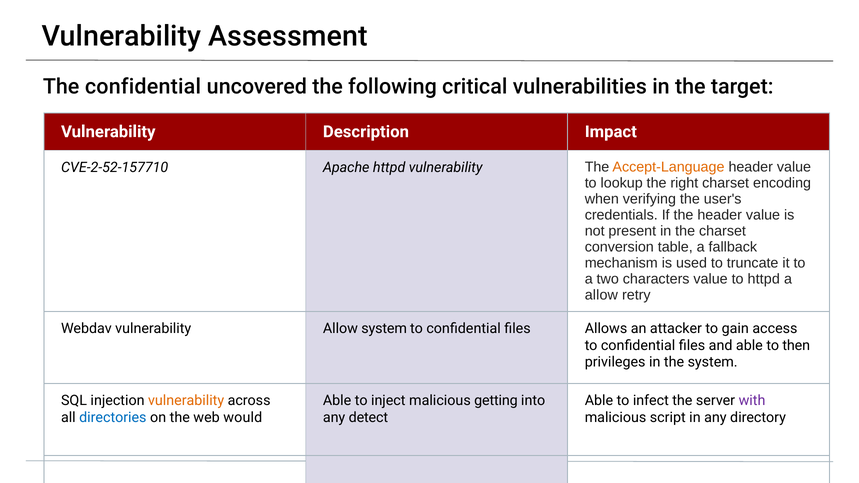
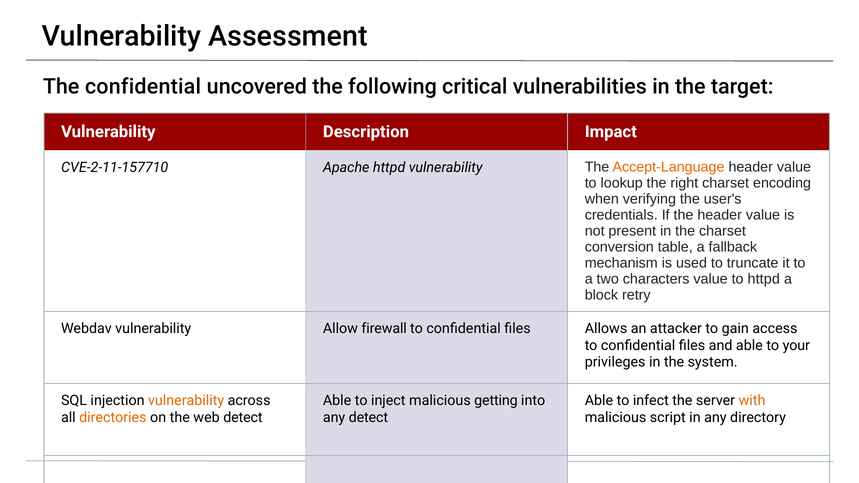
CVE-2-52-157710: CVE-2-52-157710 -> CVE-2-11-157710 (115, 167)
allow: allow -> block (601, 295)
Allow system: system -> firewall (384, 329)
then: then -> your (796, 346)
with colour: purple -> orange (752, 401)
directories colour: blue -> orange (113, 418)
web would: would -> detect (243, 418)
